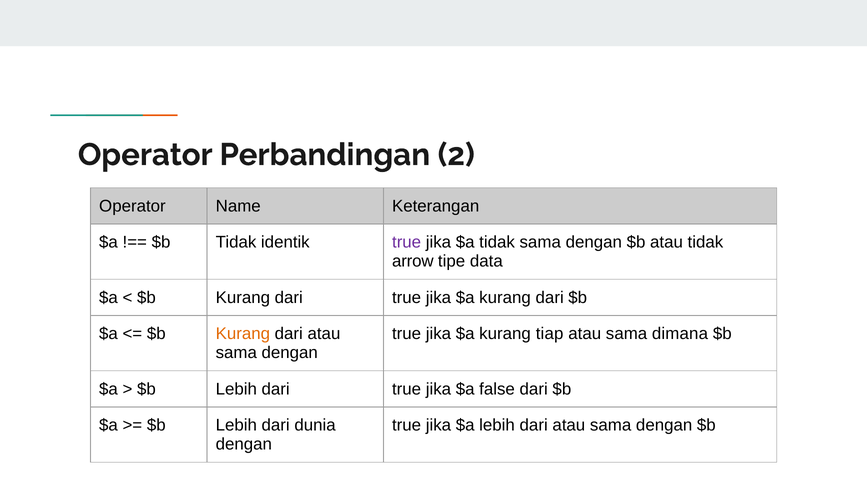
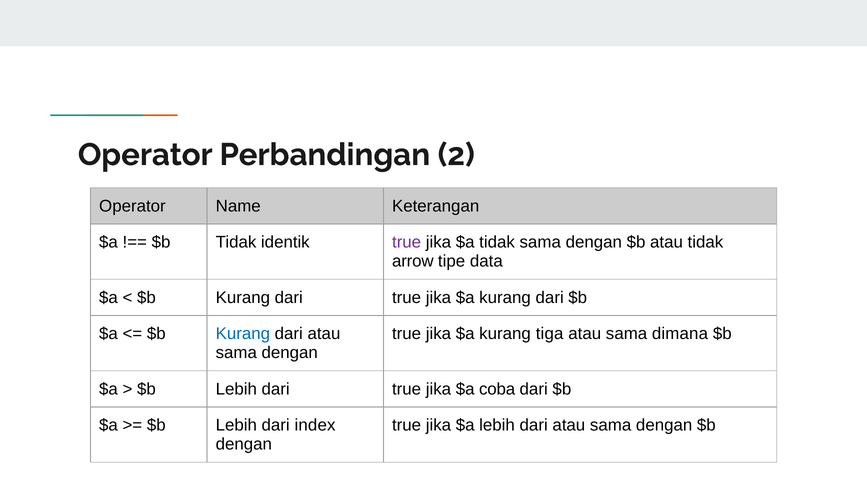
Kurang colour: orange -> blue (243, 334)
tiap: tiap -> tiga (550, 334)
false: false -> coba (497, 389)
dunia: dunia -> index (315, 425)
